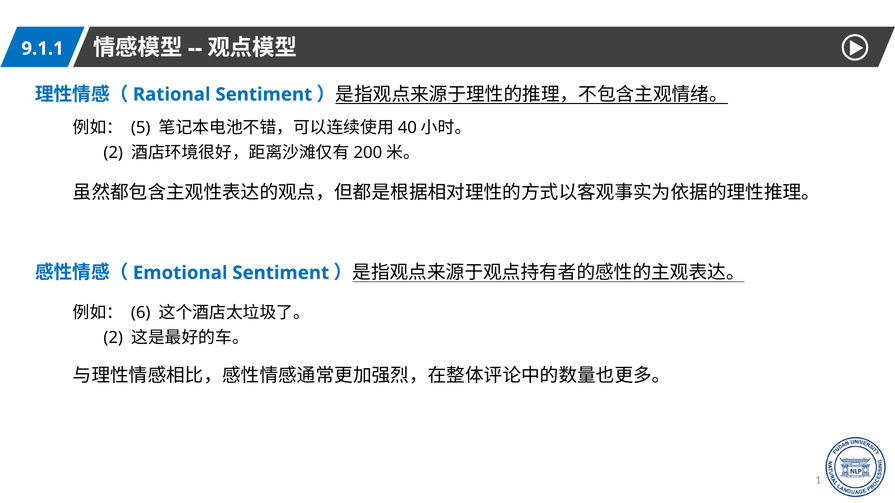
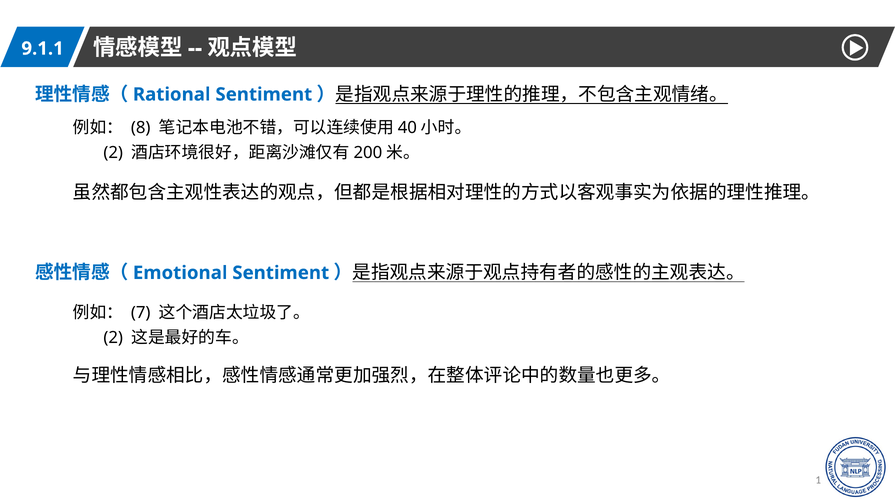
5: 5 -> 8 (141, 128)
6: 6 -> 7 (141, 313)
